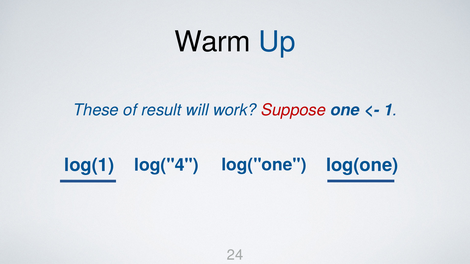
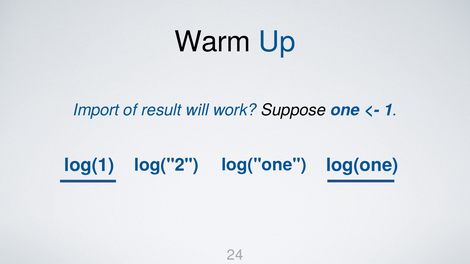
These: These -> Import (96, 110)
Suppose colour: red -> black (294, 110)
log("4: log("4 -> log("2 (167, 165)
